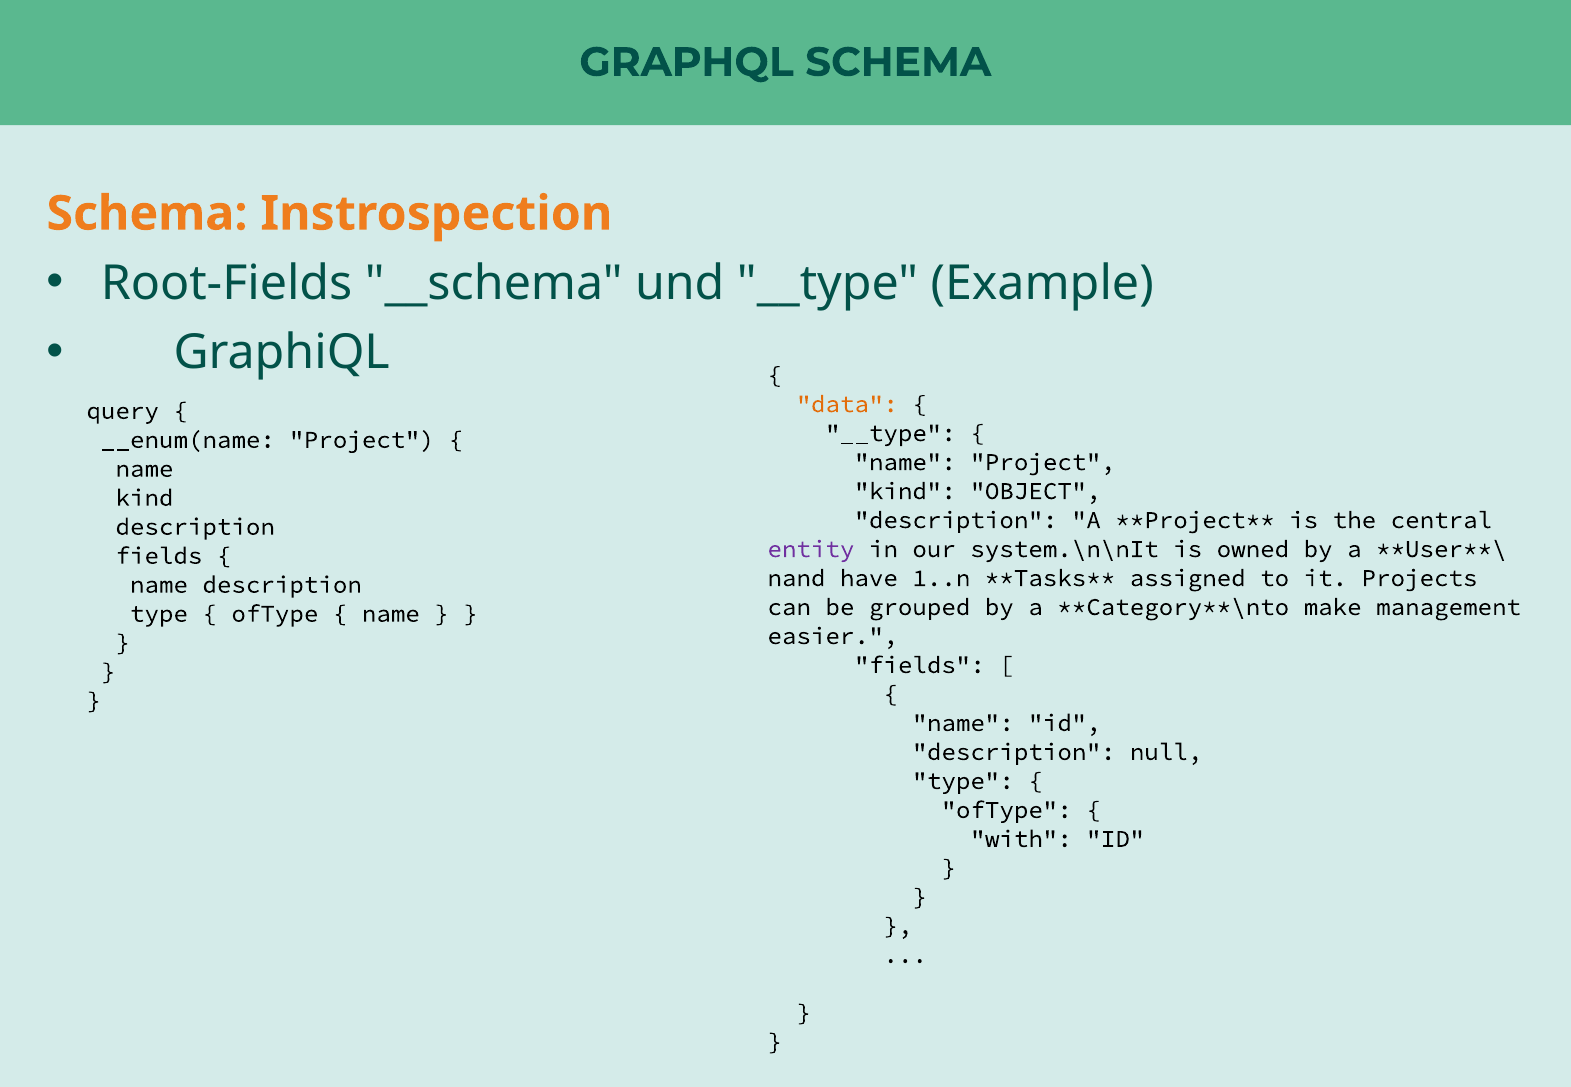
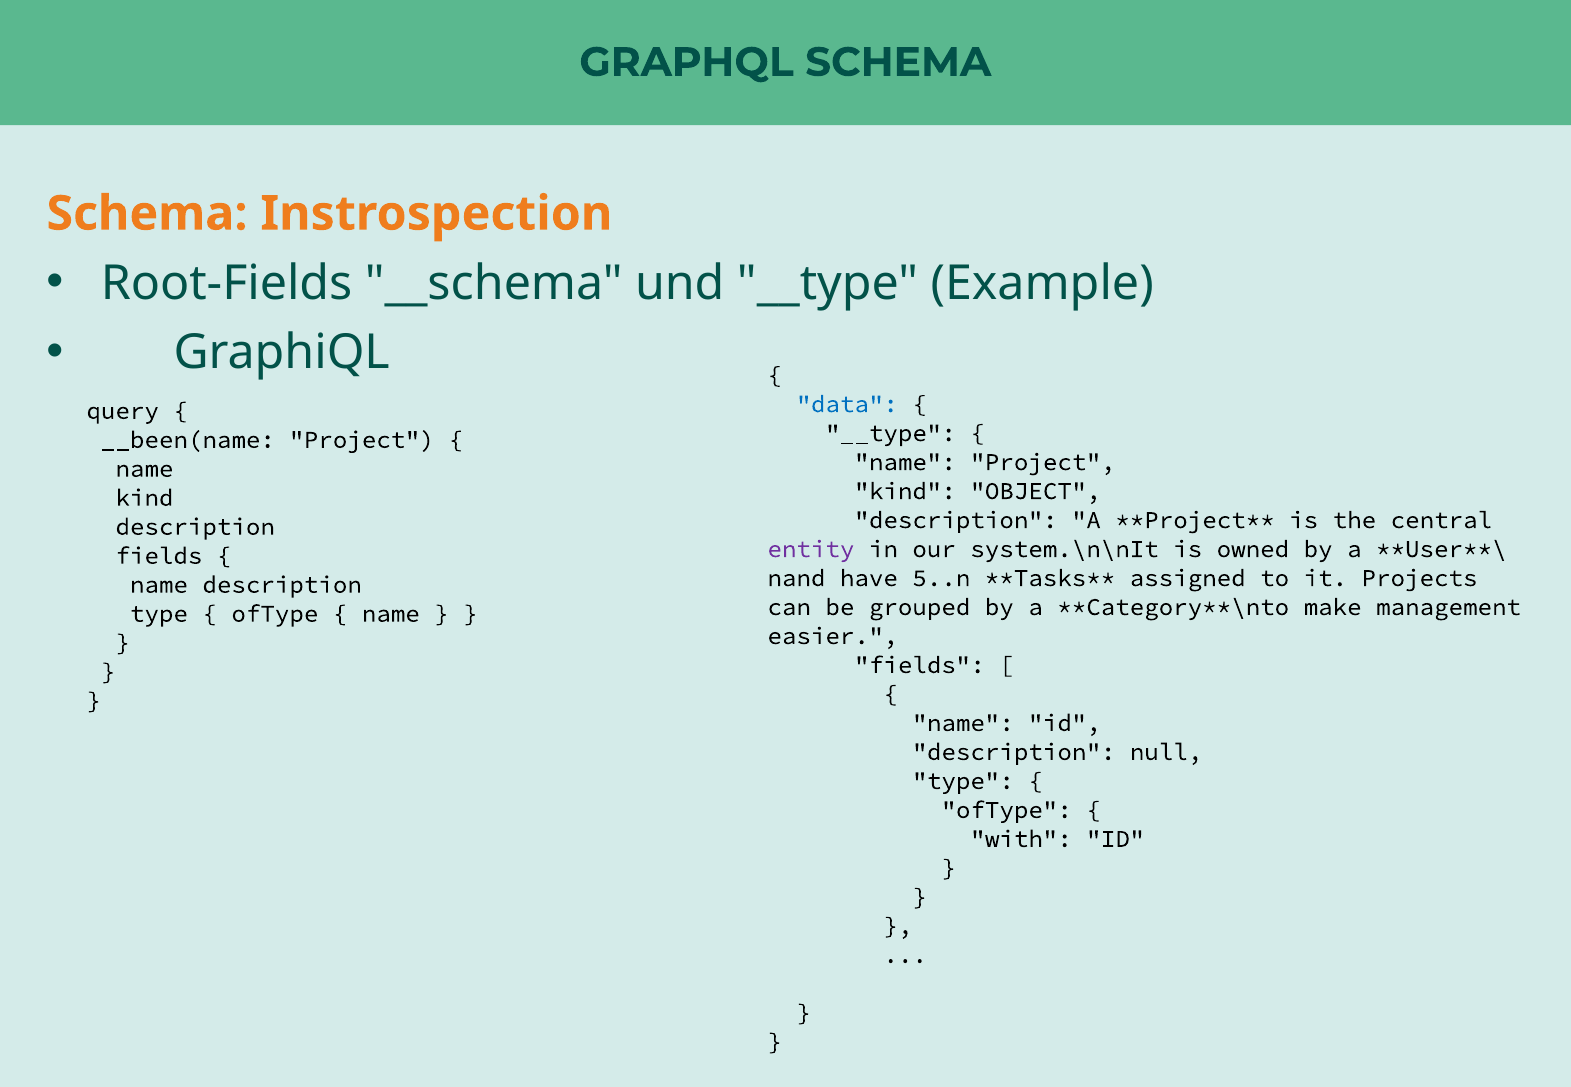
data colour: orange -> blue (847, 404)
__enum(name: __enum(name -> __been(name (188, 440)
1..n: 1..n -> 5..n (941, 578)
